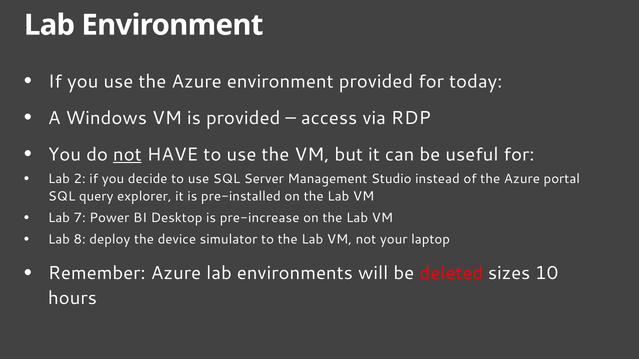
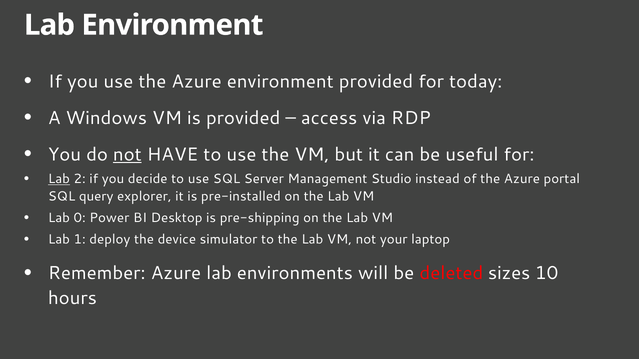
Lab underline: none -> present (59, 179)
7: 7 -> 0 (80, 218)
pre-increase: pre-increase -> pre-shipping (260, 218)
8: 8 -> 1 (80, 240)
